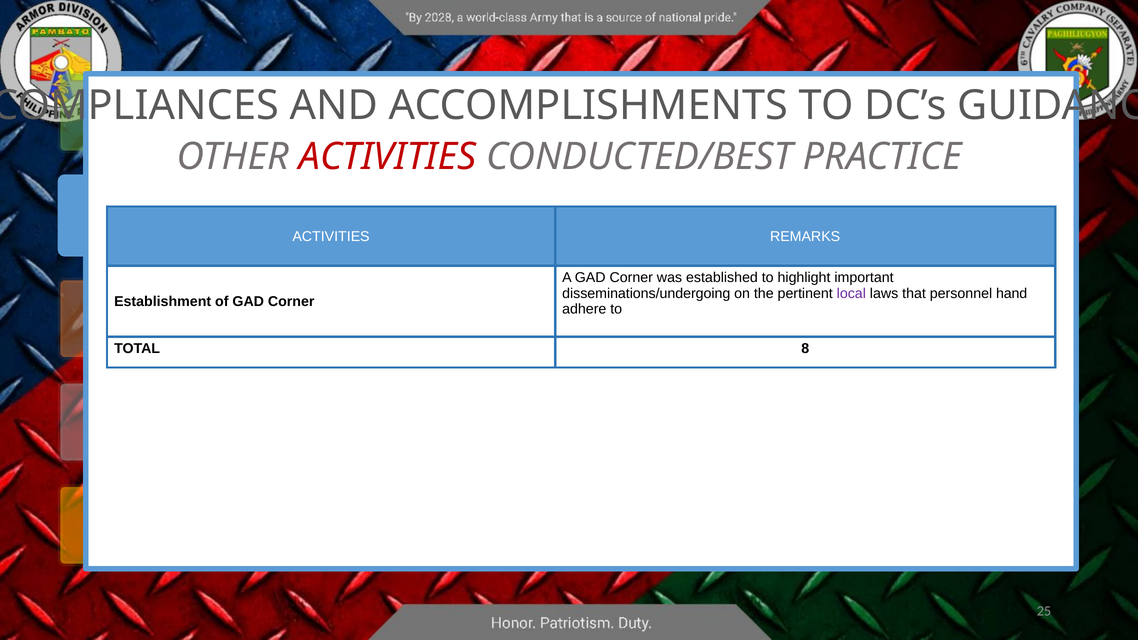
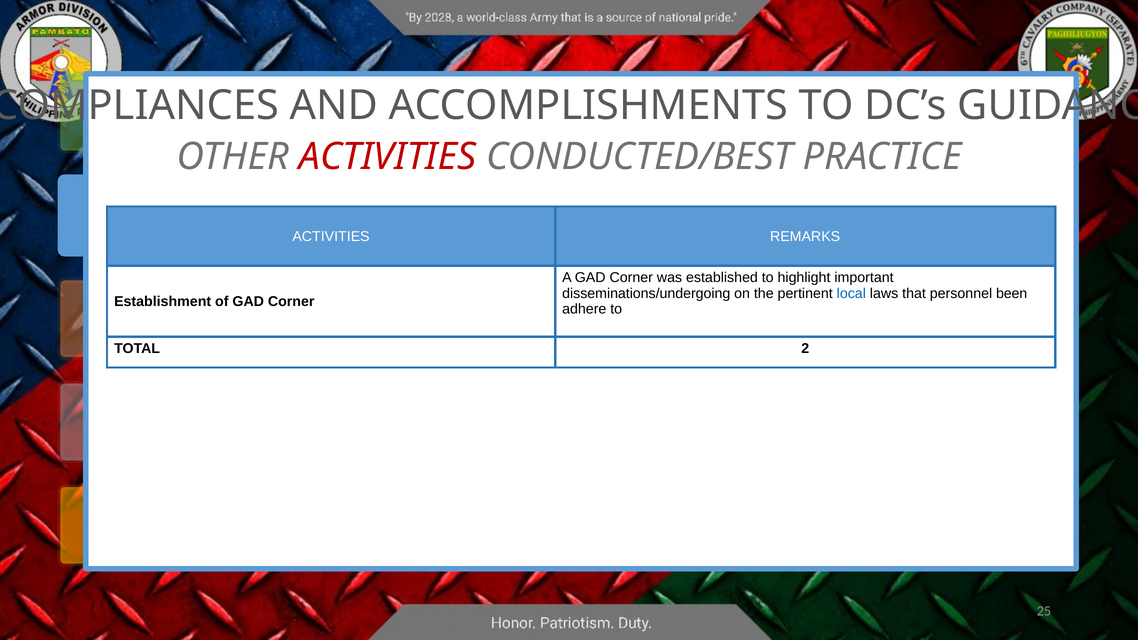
local colour: purple -> blue (851, 293)
hand: hand -> been (1012, 293)
8: 8 -> 2 (805, 349)
